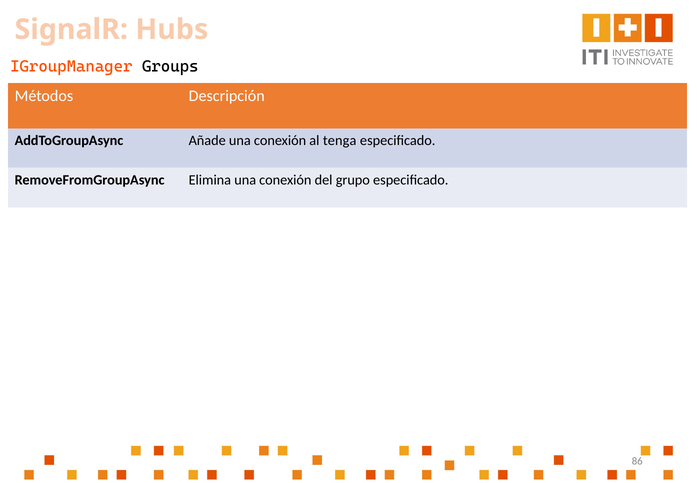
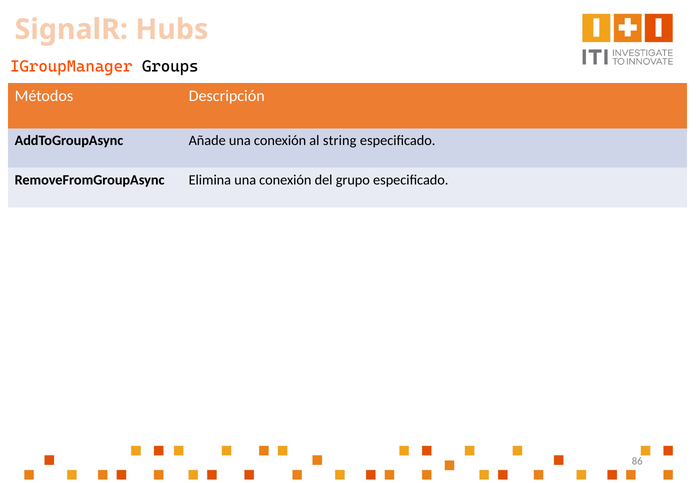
tenga: tenga -> string (340, 140)
